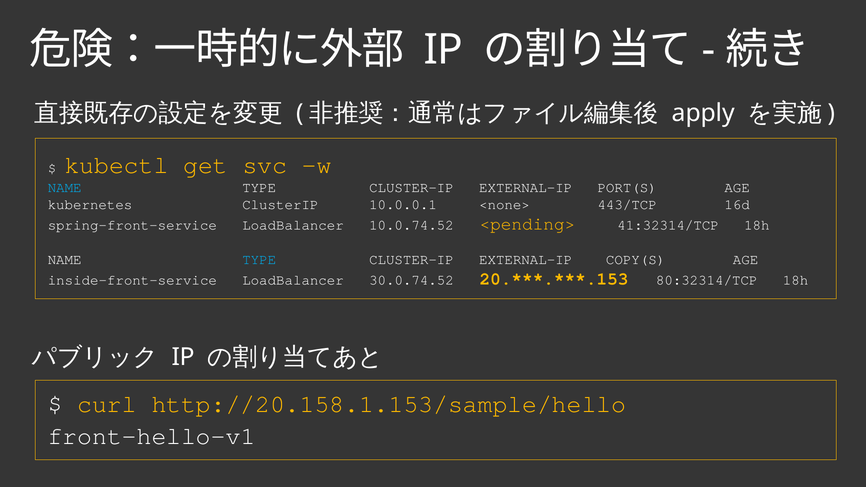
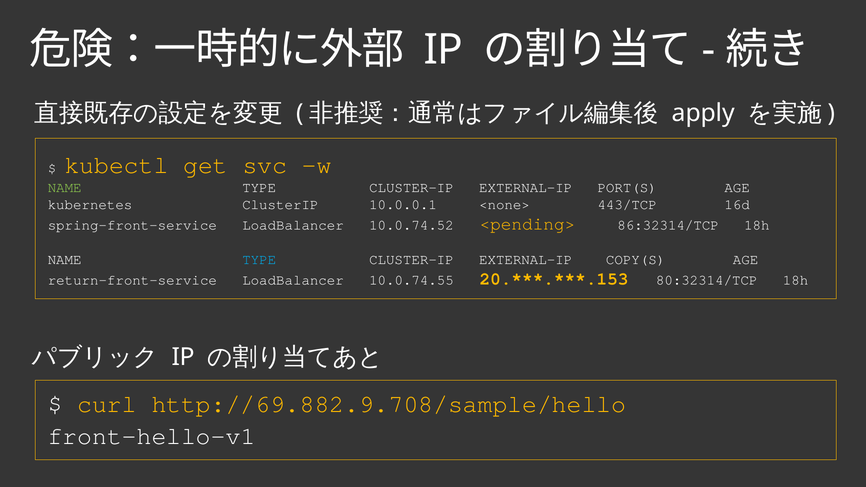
NAME colour: light blue -> light green (65, 188)
41:32314/TCP: 41:32314/TCP -> 86:32314/TCP (668, 225)
inside-front-service: inside-front-service -> return-front-service (132, 280)
30.0.74.52: 30.0.74.52 -> 10.0.74.55 (411, 280)
http://20.158.1.153/sample/hello: http://20.158.1.153/sample/hello -> http://69.882.9.708/sample/hello (389, 404)
